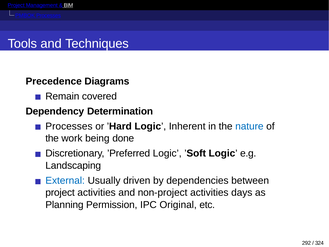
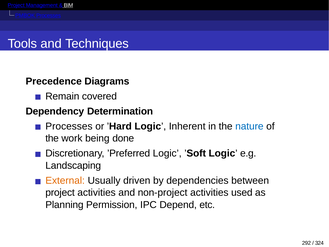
External colour: blue -> orange (65, 180)
days: days -> used (242, 193)
Original: Original -> Depend (178, 205)
